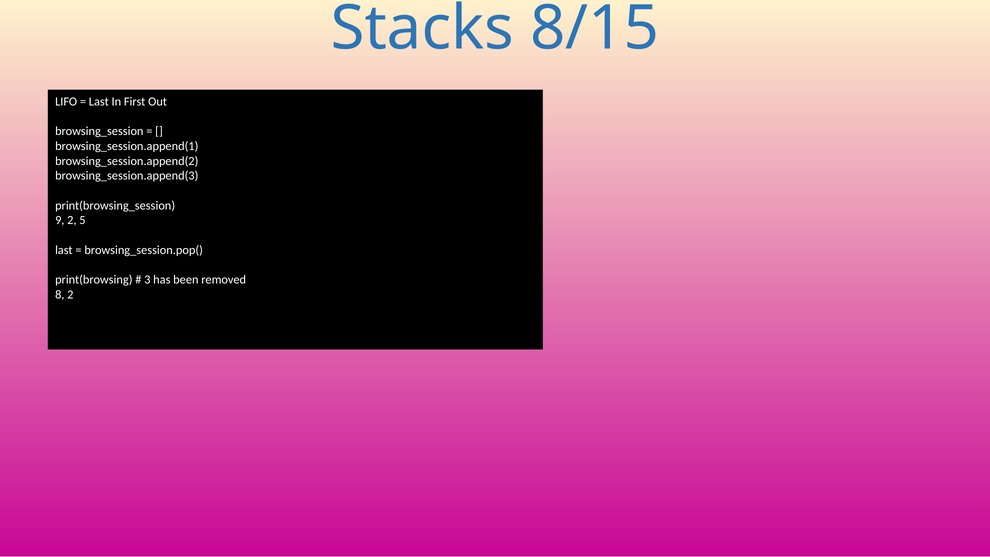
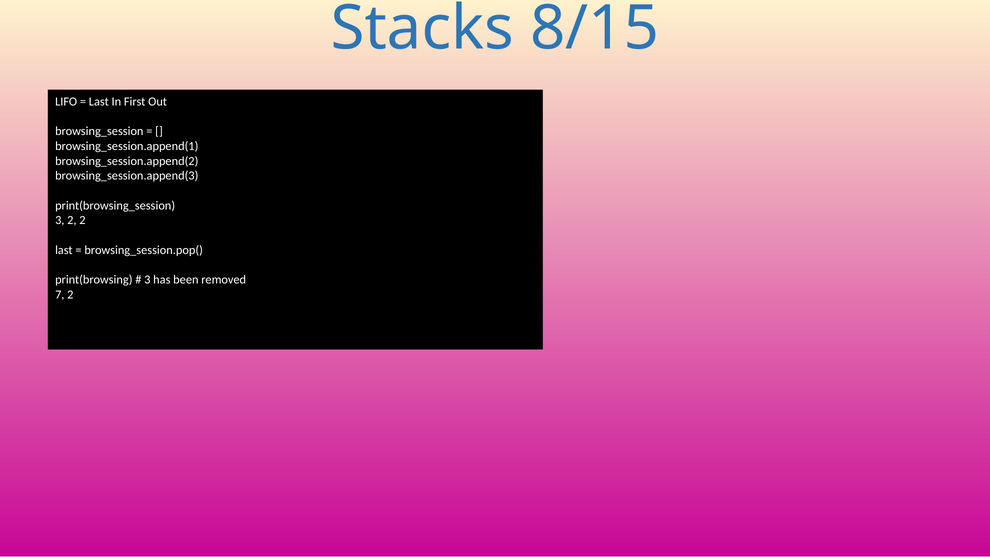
9: 9 -> 3 (60, 220)
2 5: 5 -> 2 (82, 220)
8: 8 -> 7 (60, 295)
